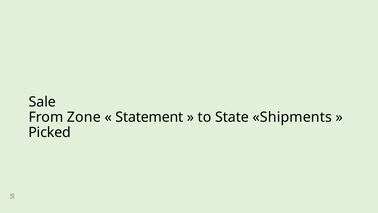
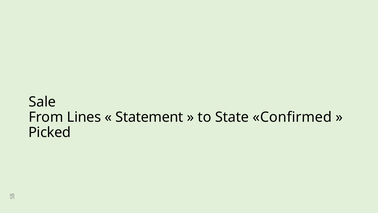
Zone: Zone -> Lines (84, 117)
Shipments: Shipments -> Confirmed (292, 117)
